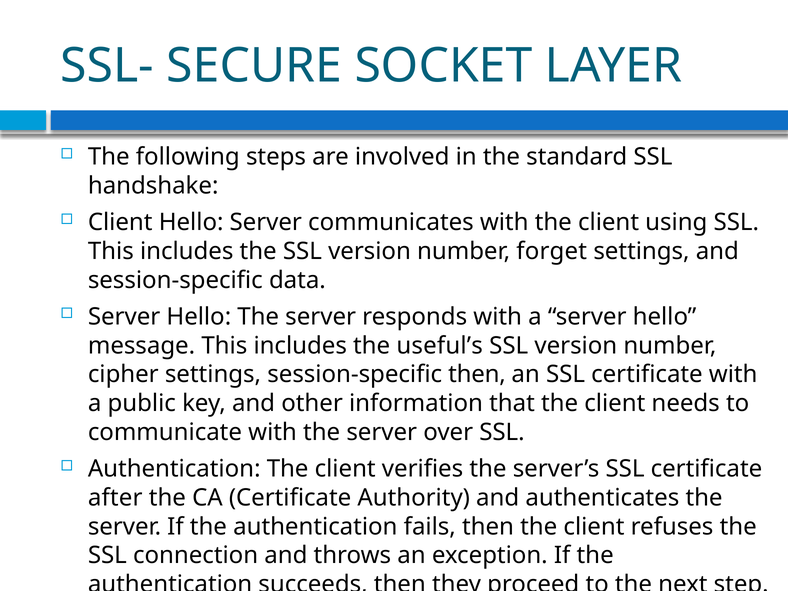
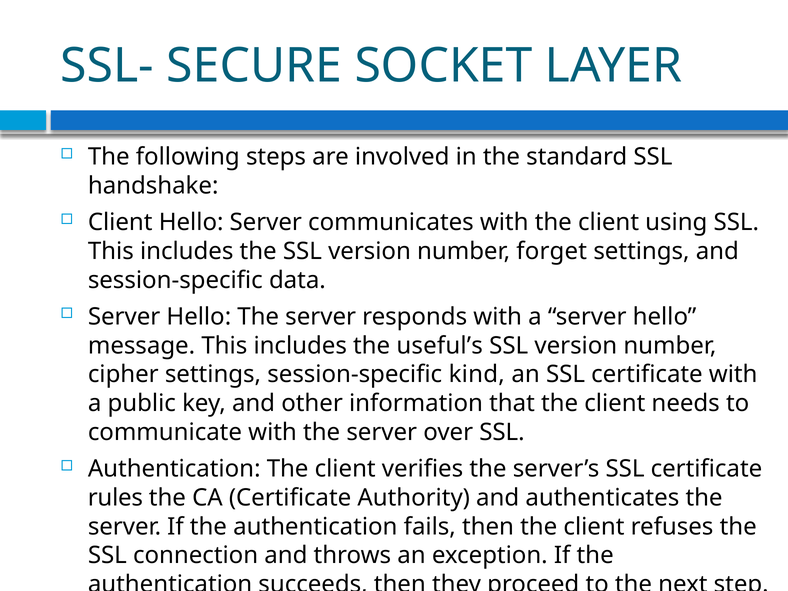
session-specific then: then -> kind (477, 375)
after: after -> rules (115, 498)
